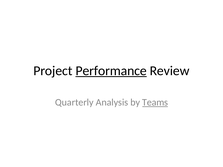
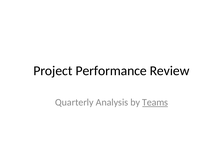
Performance underline: present -> none (111, 71)
